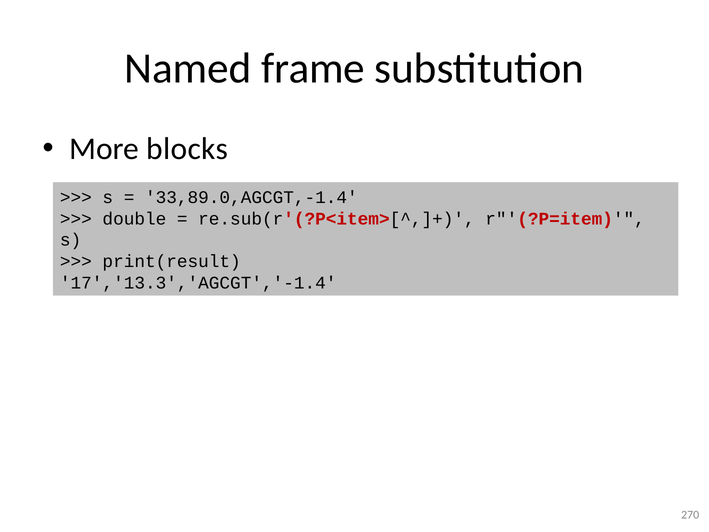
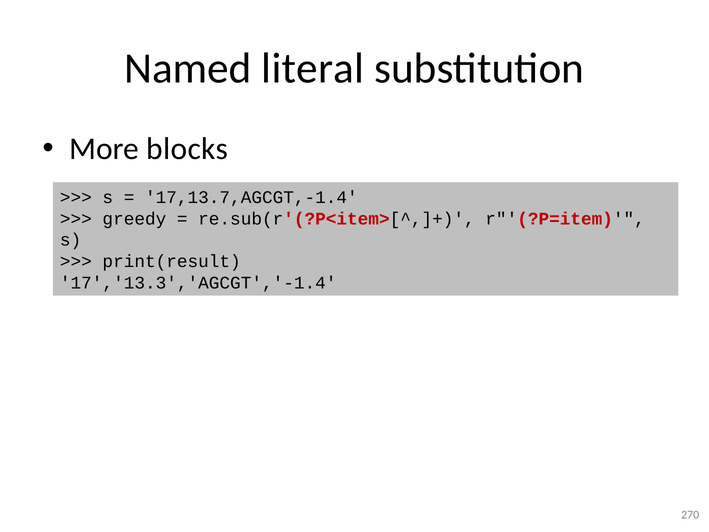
frame: frame -> literal (313, 69)
33,89.0,AGCGT,-1.4: 33,89.0,AGCGT,-1.4 -> 17,13.7,AGCGT,-1.4 (251, 197)
double: double -> greedy (134, 219)
